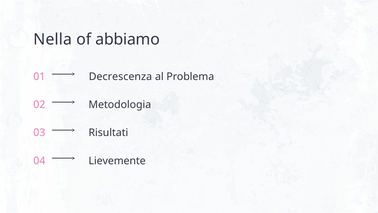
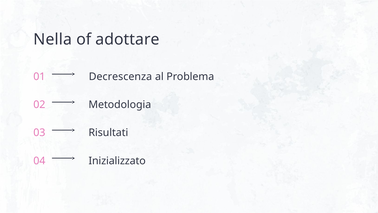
abbiamo: abbiamo -> adottare (127, 39)
Lievemente: Lievemente -> Inizializzato (117, 161)
